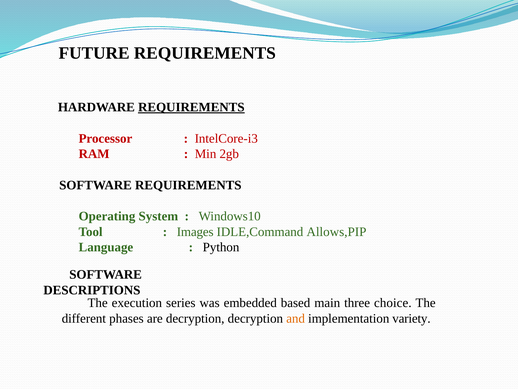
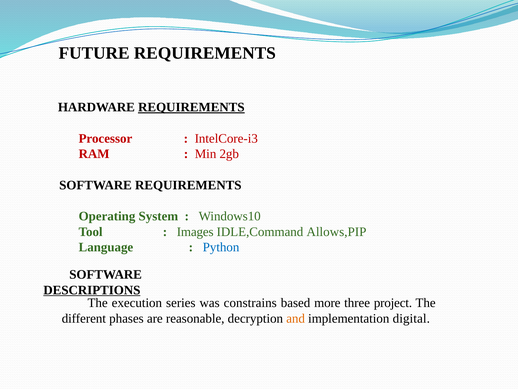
Python colour: black -> blue (221, 247)
DESCRIPTIONS underline: none -> present (92, 290)
embedded: embedded -> constrains (250, 302)
main: main -> more (327, 302)
choice: choice -> project (393, 302)
are decryption: decryption -> reasonable (195, 318)
variety: variety -> digital (411, 318)
